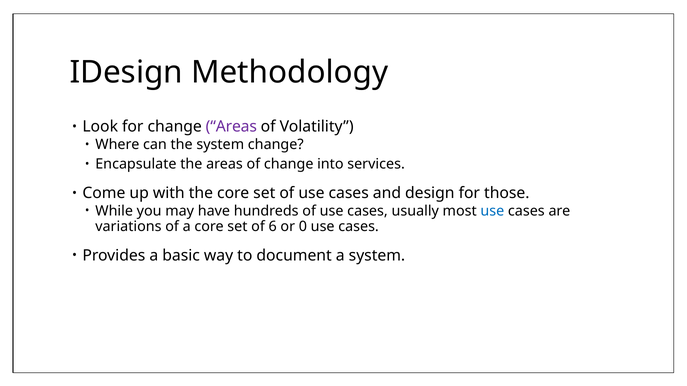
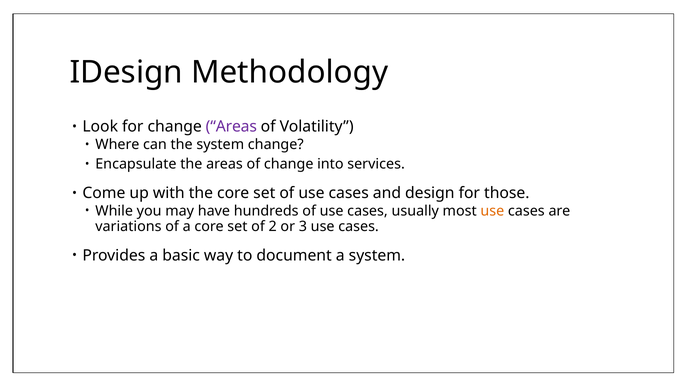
use colour: blue -> orange (492, 211)
6: 6 -> 2 (273, 227)
0: 0 -> 3 (303, 227)
